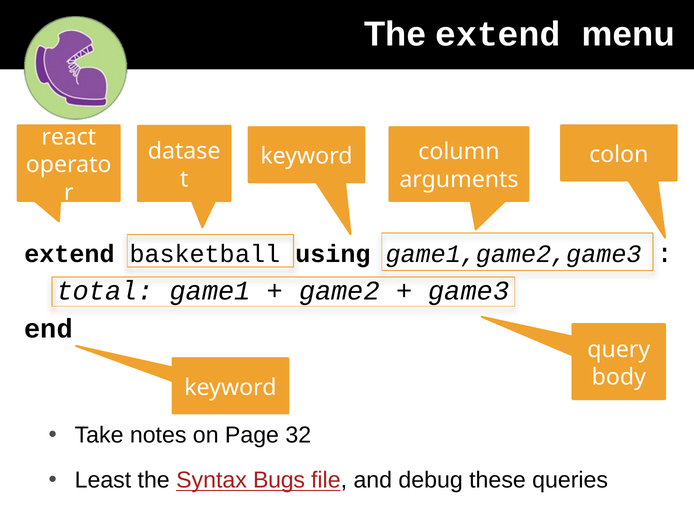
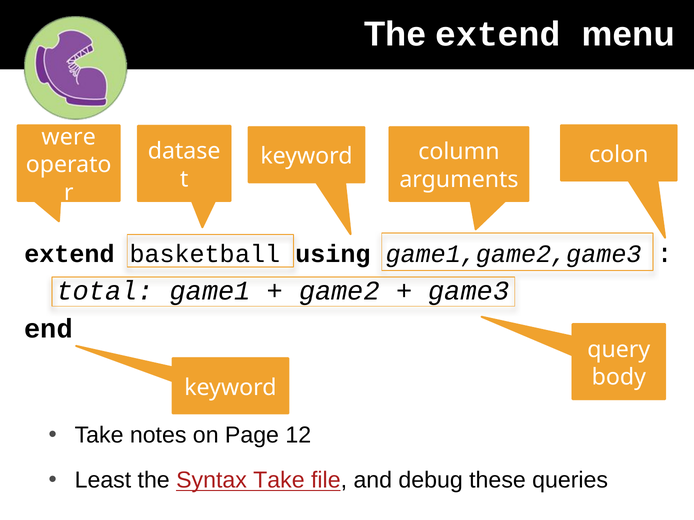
react: react -> were (69, 137)
32: 32 -> 12 (298, 436)
Syntax Bugs: Bugs -> Take (279, 481)
